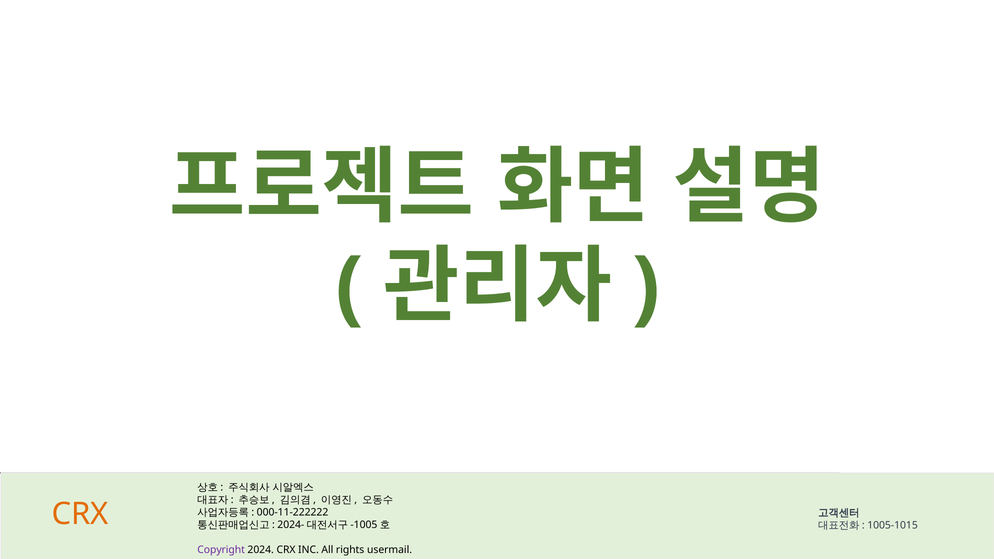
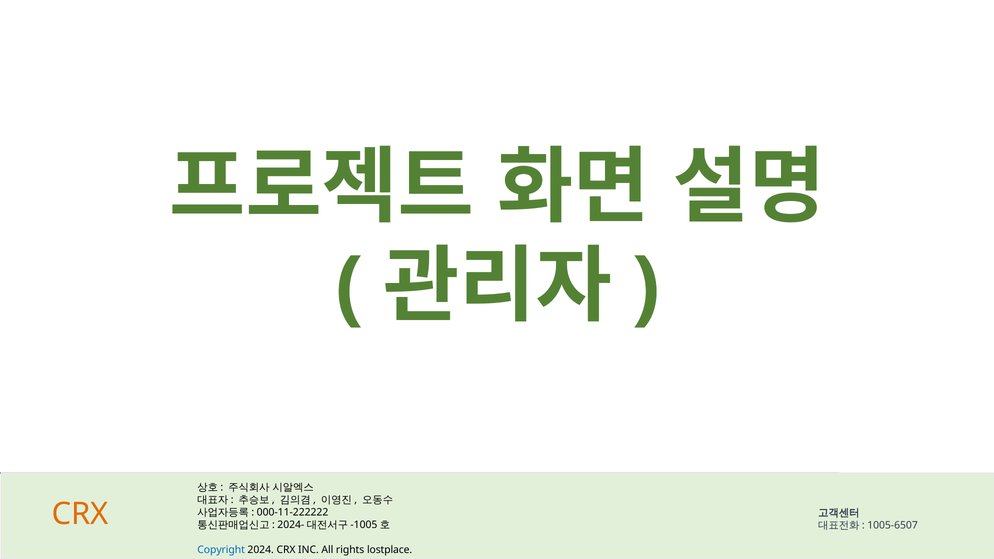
1005-1015: 1005-1015 -> 1005-6507 (893, 525)
Copyright colour: purple -> blue (221, 550)
usermail: usermail -> lostplace (390, 550)
